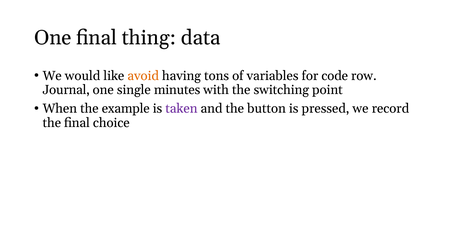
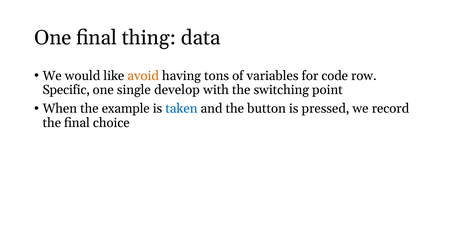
Journal: Journal -> Specific (66, 90)
minutes: minutes -> develop (177, 90)
taken colour: purple -> blue (181, 109)
